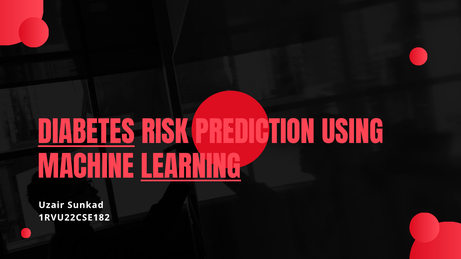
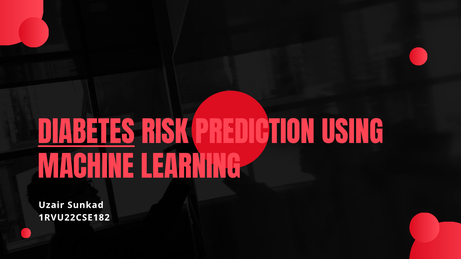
LEARNING underline: present -> none (191, 168)
